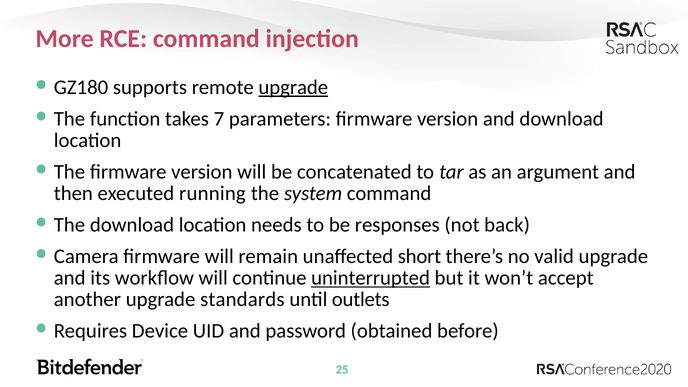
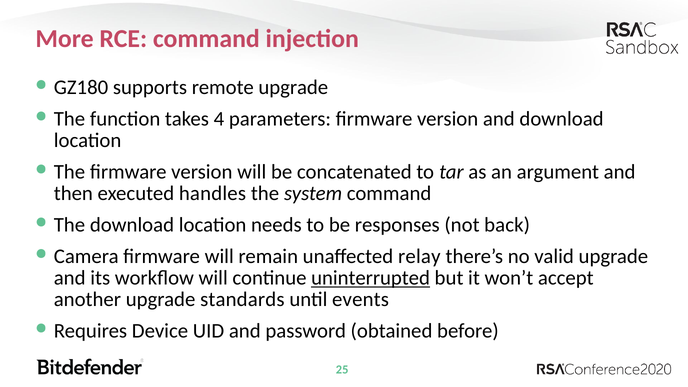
upgrade underline: present -> none (293, 87)
7: 7 -> 4 (219, 119)
running: running -> handles (212, 193)
short: short -> relay (419, 257)
outlets: outlets -> events (361, 299)
